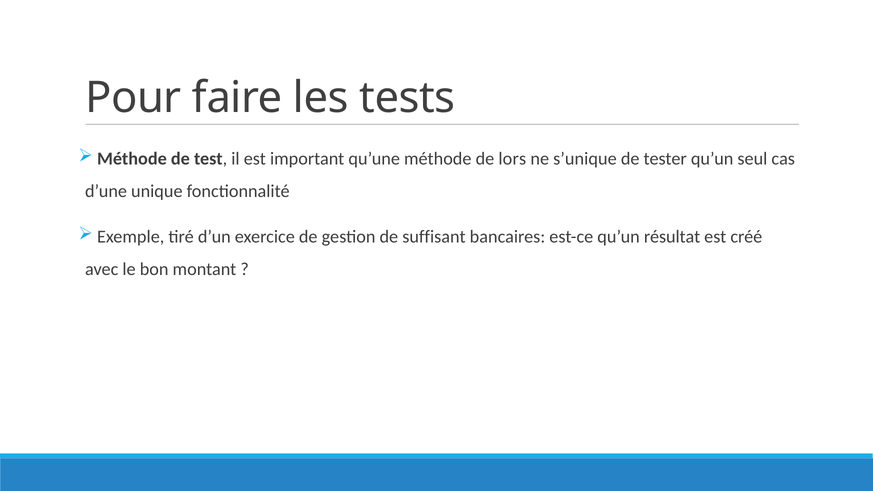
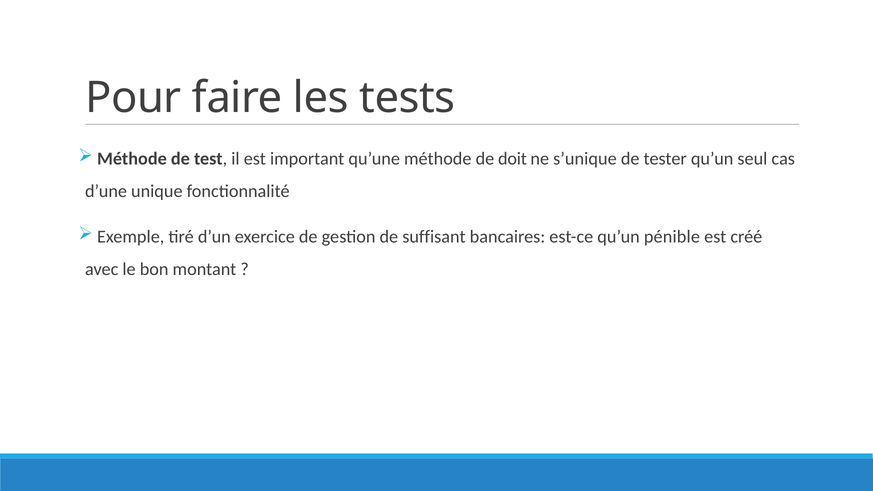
lors: lors -> doit (512, 159)
résultat: résultat -> pénible (672, 237)
